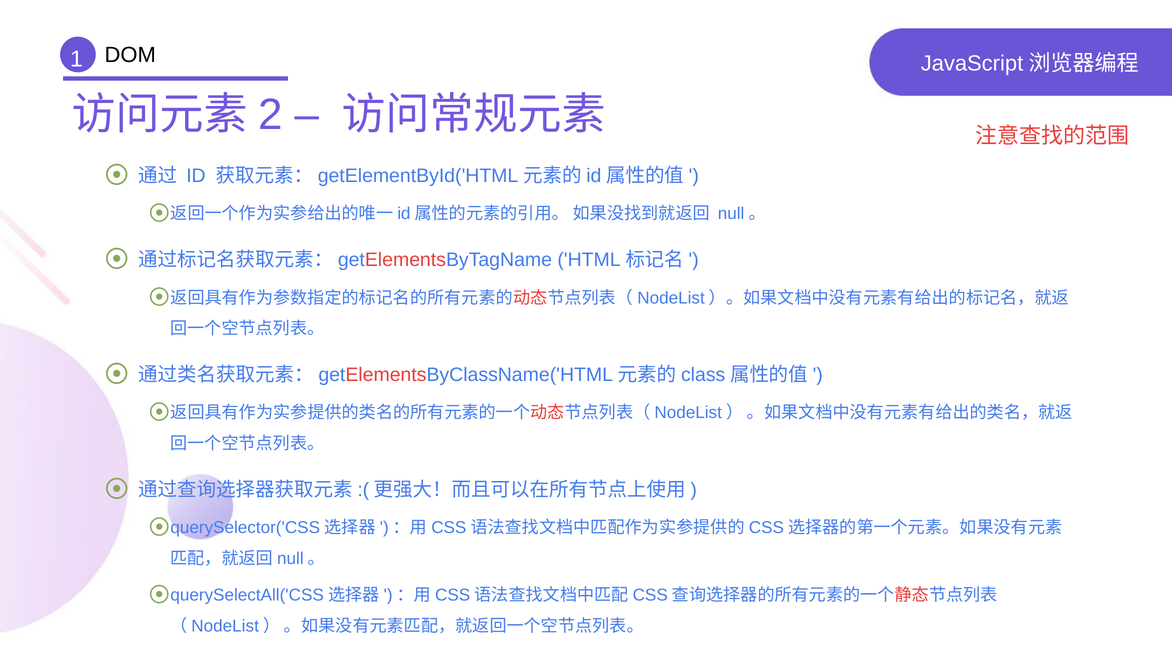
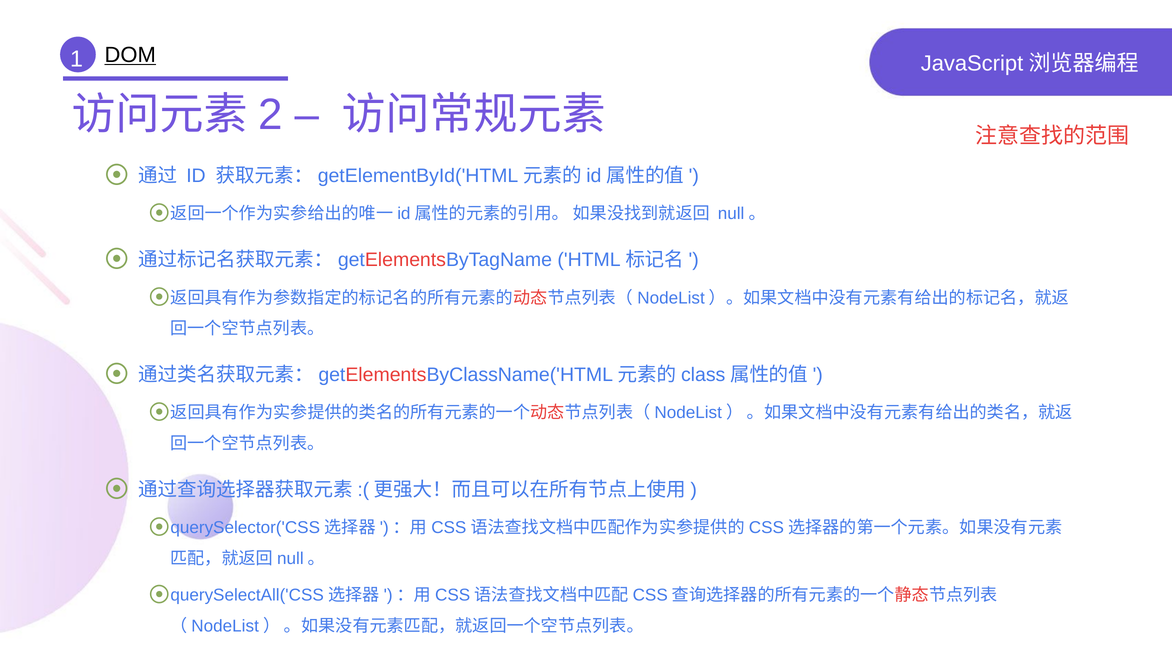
DOM underline: none -> present (130, 55)
